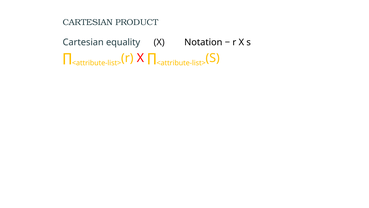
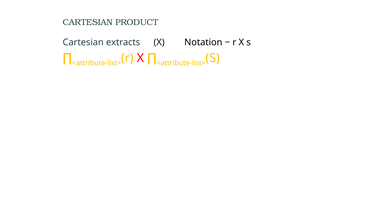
equality: equality -> extracts (123, 42)
